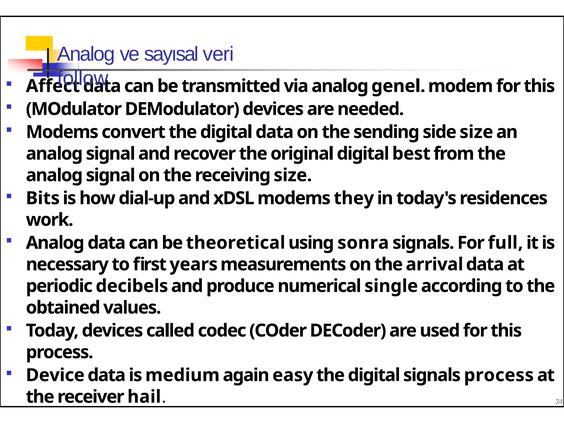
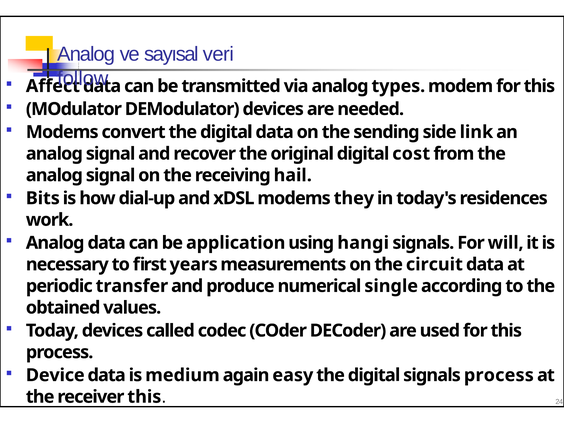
genel: genel -> types (398, 86)
side size: size -> link (476, 132)
best: best -> cost (411, 154)
receiving size: size -> hail (293, 175)
theoretical: theoretical -> application (236, 243)
sonra: sonra -> hangi (363, 243)
full: full -> will (506, 243)
arrival: arrival -> circuit (434, 264)
decibels: decibels -> transfer (132, 286)
receiver hail: hail -> this (144, 397)
